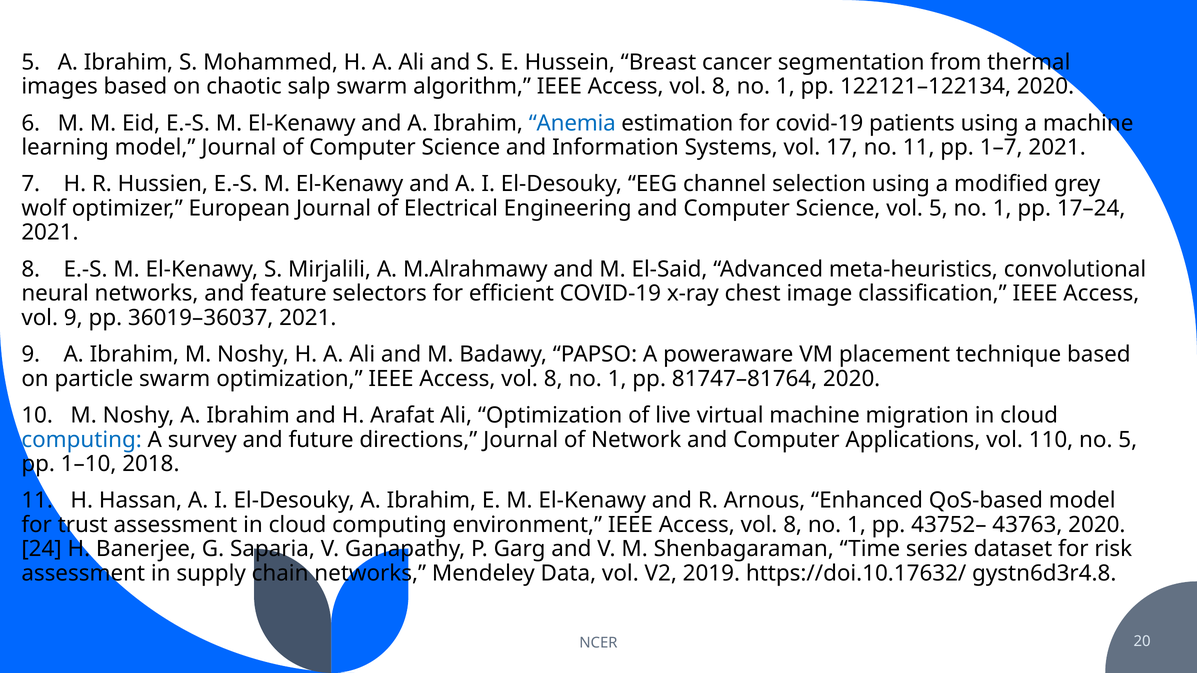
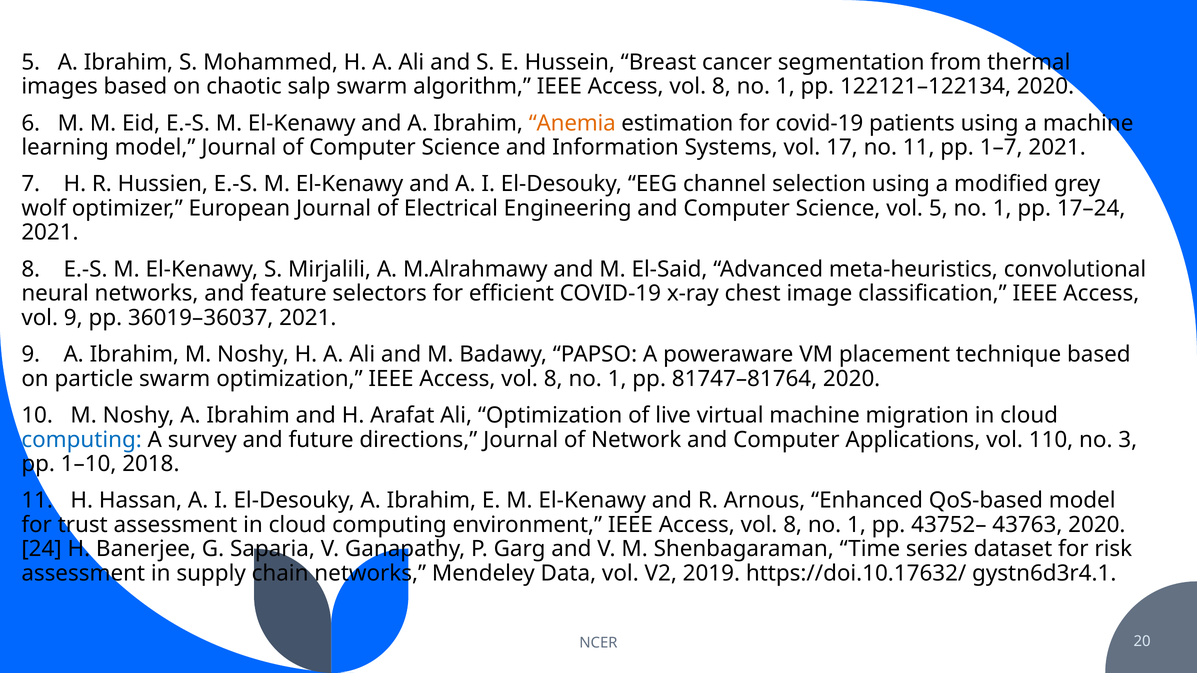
Anemia colour: blue -> orange (572, 123)
no 5: 5 -> 3 (1128, 440)
gystn6d3r4.8: gystn6d3r4.8 -> gystn6d3r4.1 (1044, 574)
